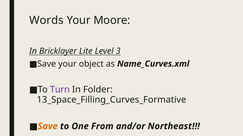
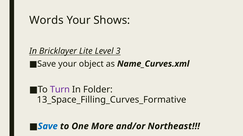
Moore: Moore -> Shows (112, 20)
Save colour: orange -> blue (48, 127)
From: From -> More (102, 127)
